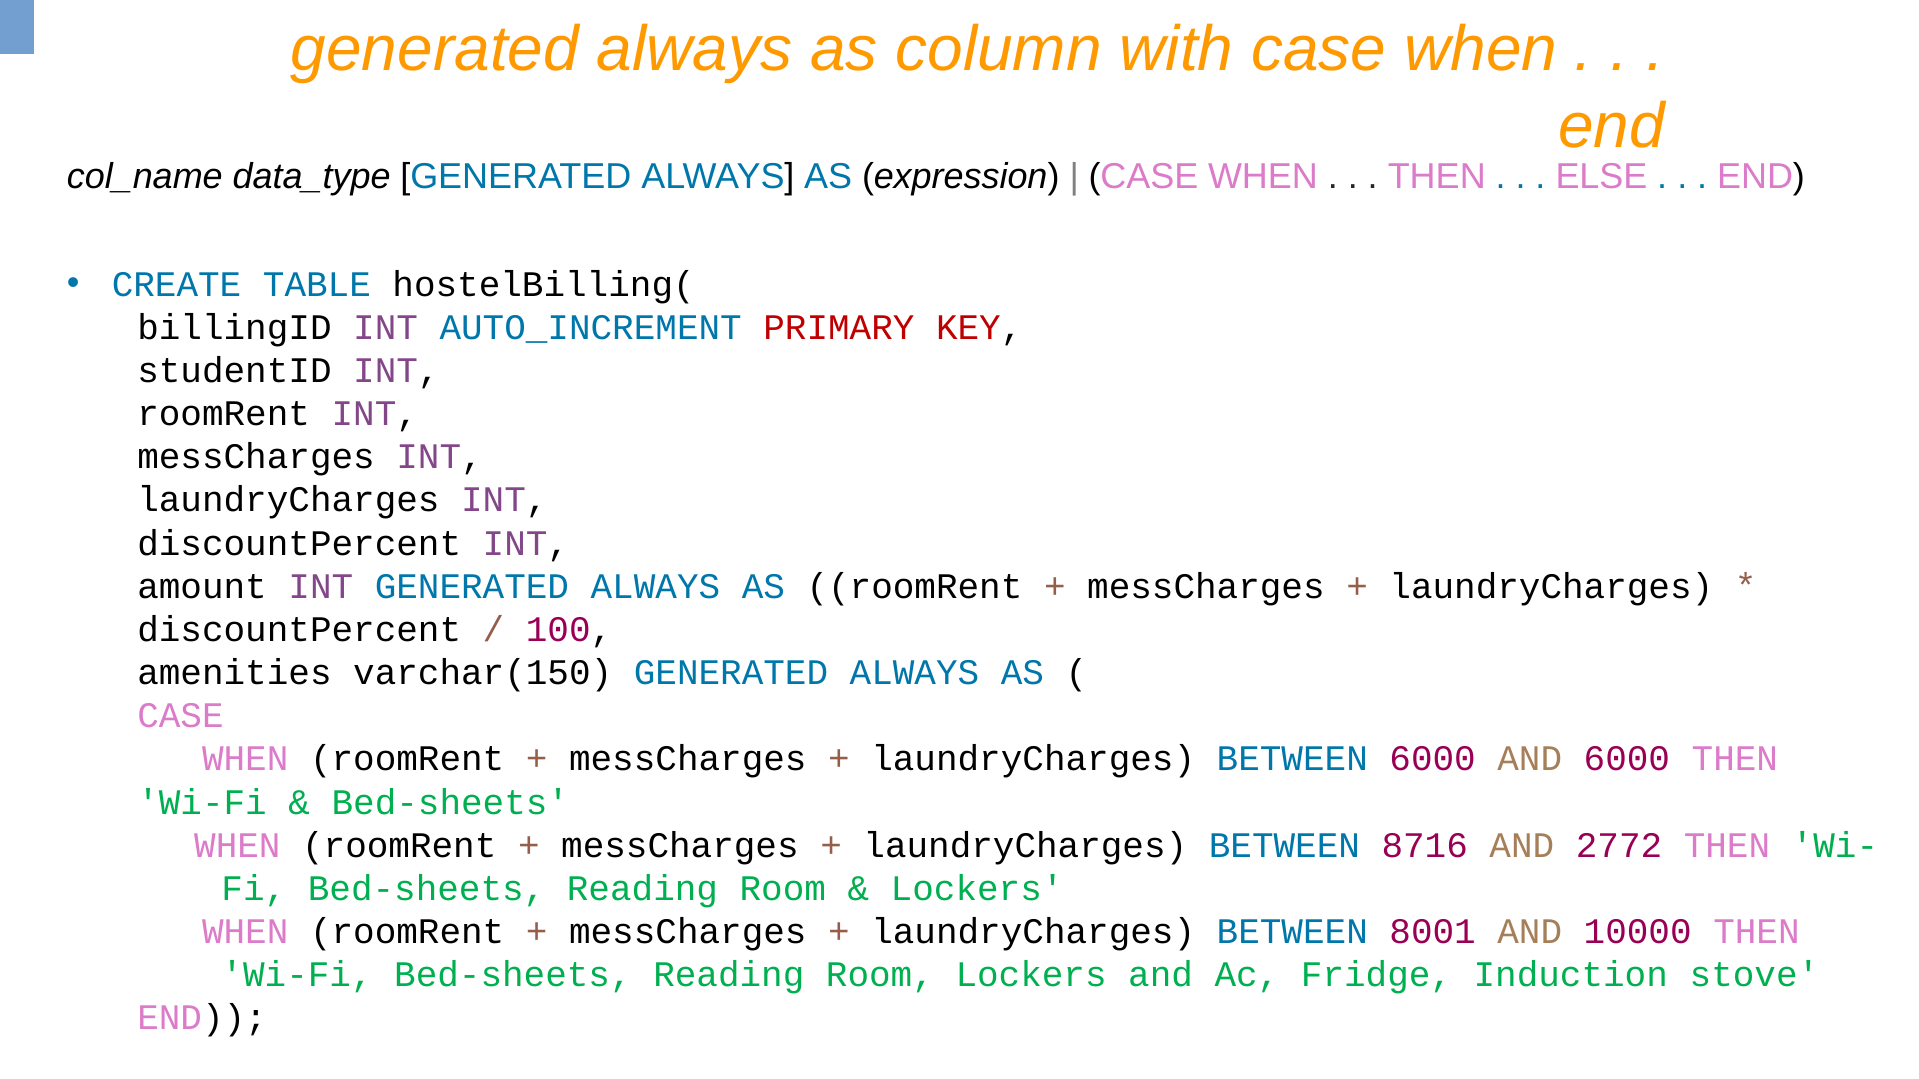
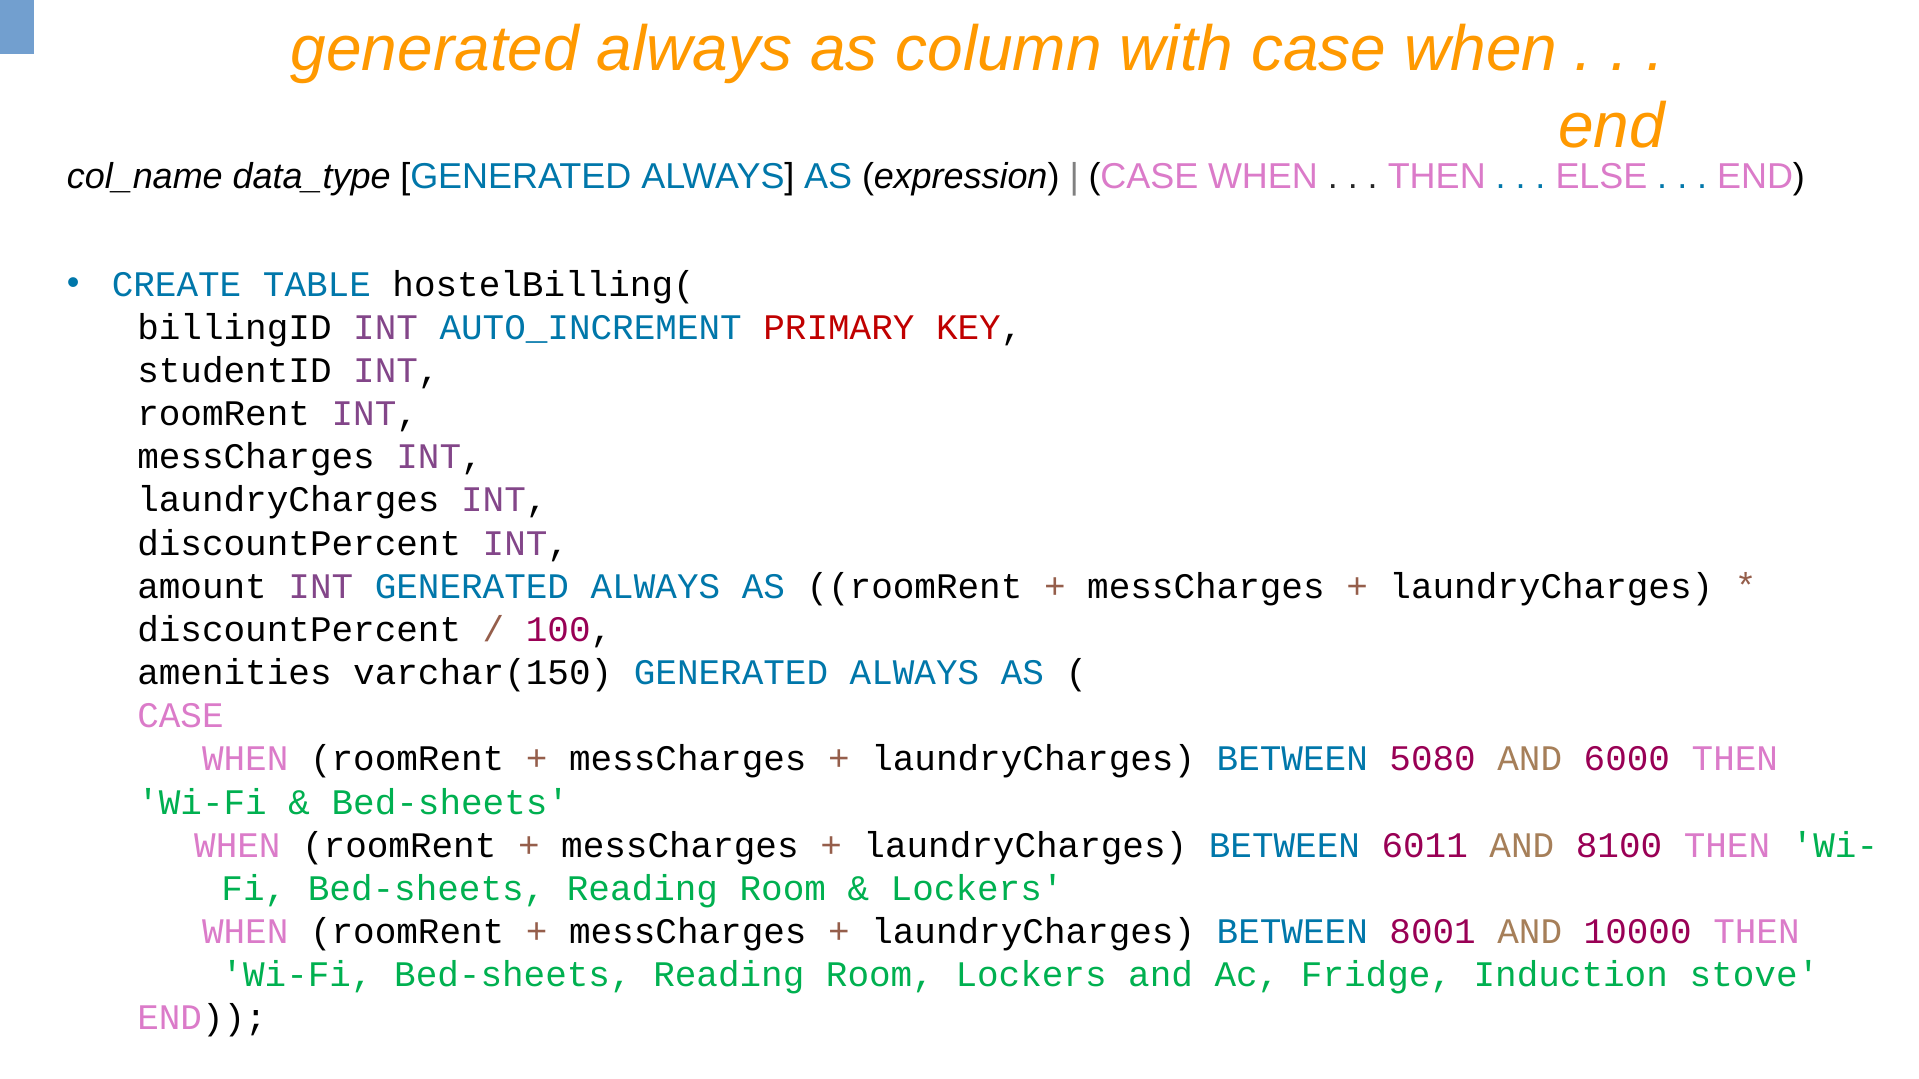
BETWEEN 6000: 6000 -> 5080 (1433, 759)
8716: 8716 -> 6011 (1425, 846)
2772: 2772 -> 8100 (1619, 846)
